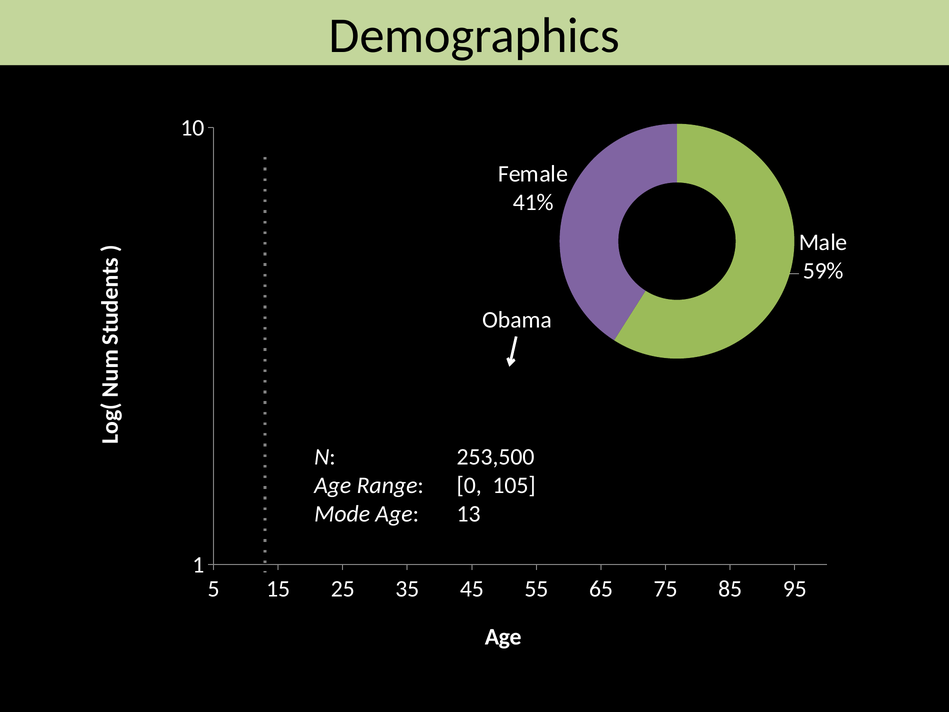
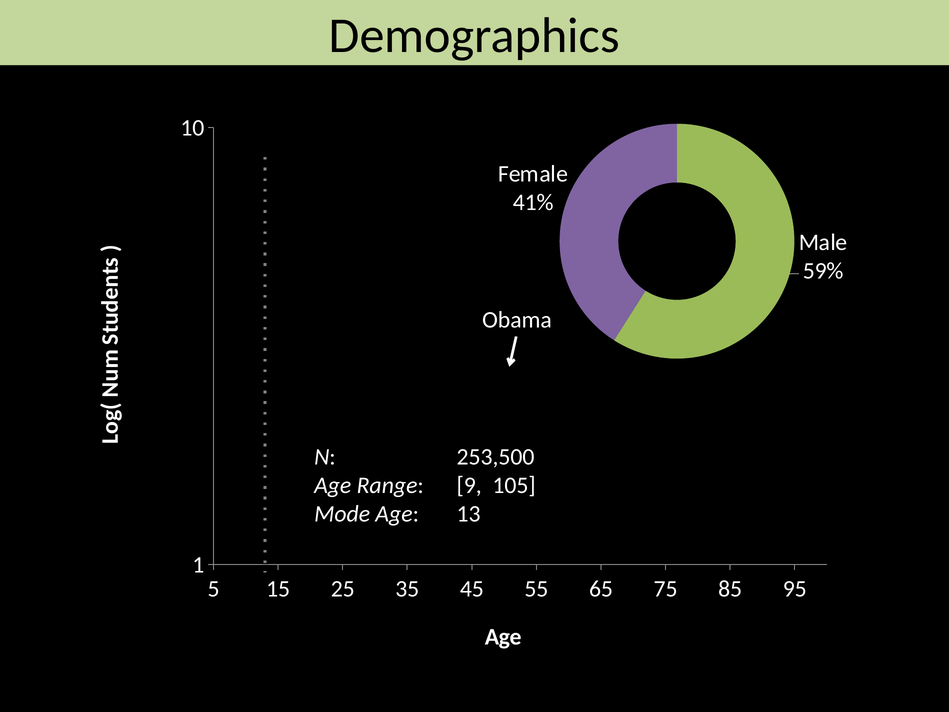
0: 0 -> 9 (469, 485)
